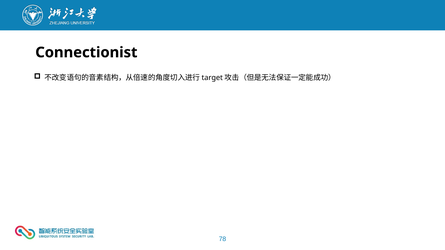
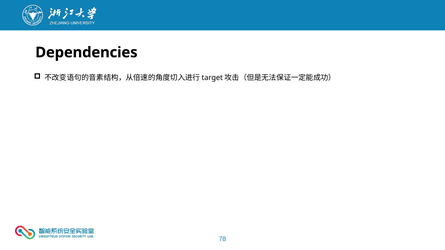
Connectionist: Connectionist -> Dependencies (86, 52)
